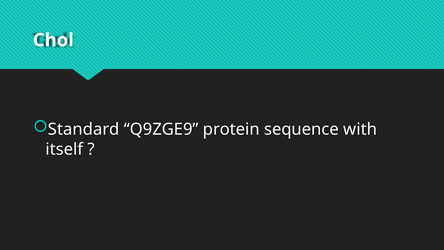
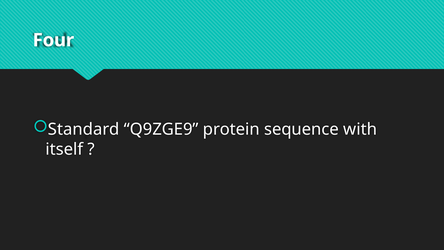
Chol: Chol -> Four (53, 40)
